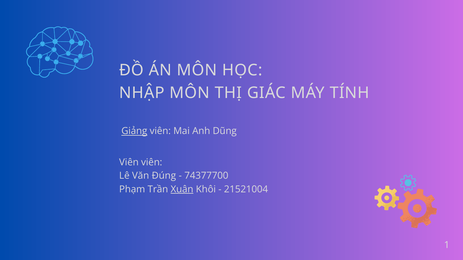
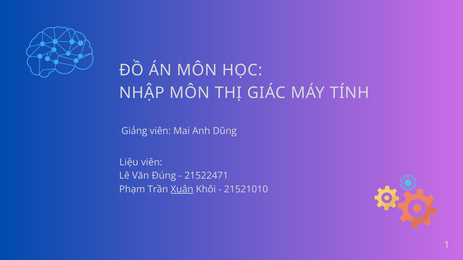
Giảng underline: present -> none (134, 131)
Viên: Viên -> Liệu (129, 163)
74377700: 74377700 -> 21522471 (206, 176)
21521004: 21521004 -> 21521010 (246, 190)
